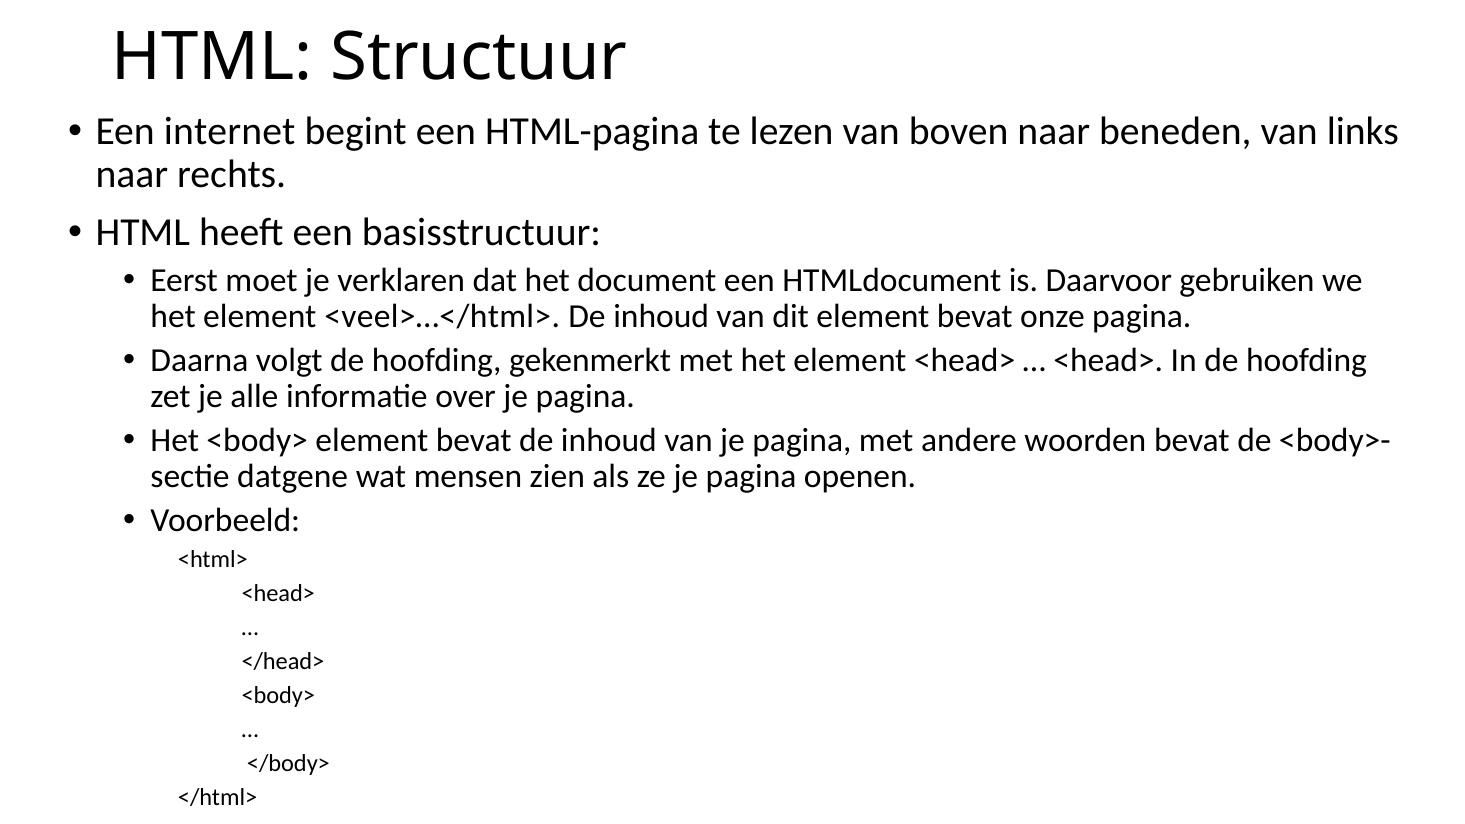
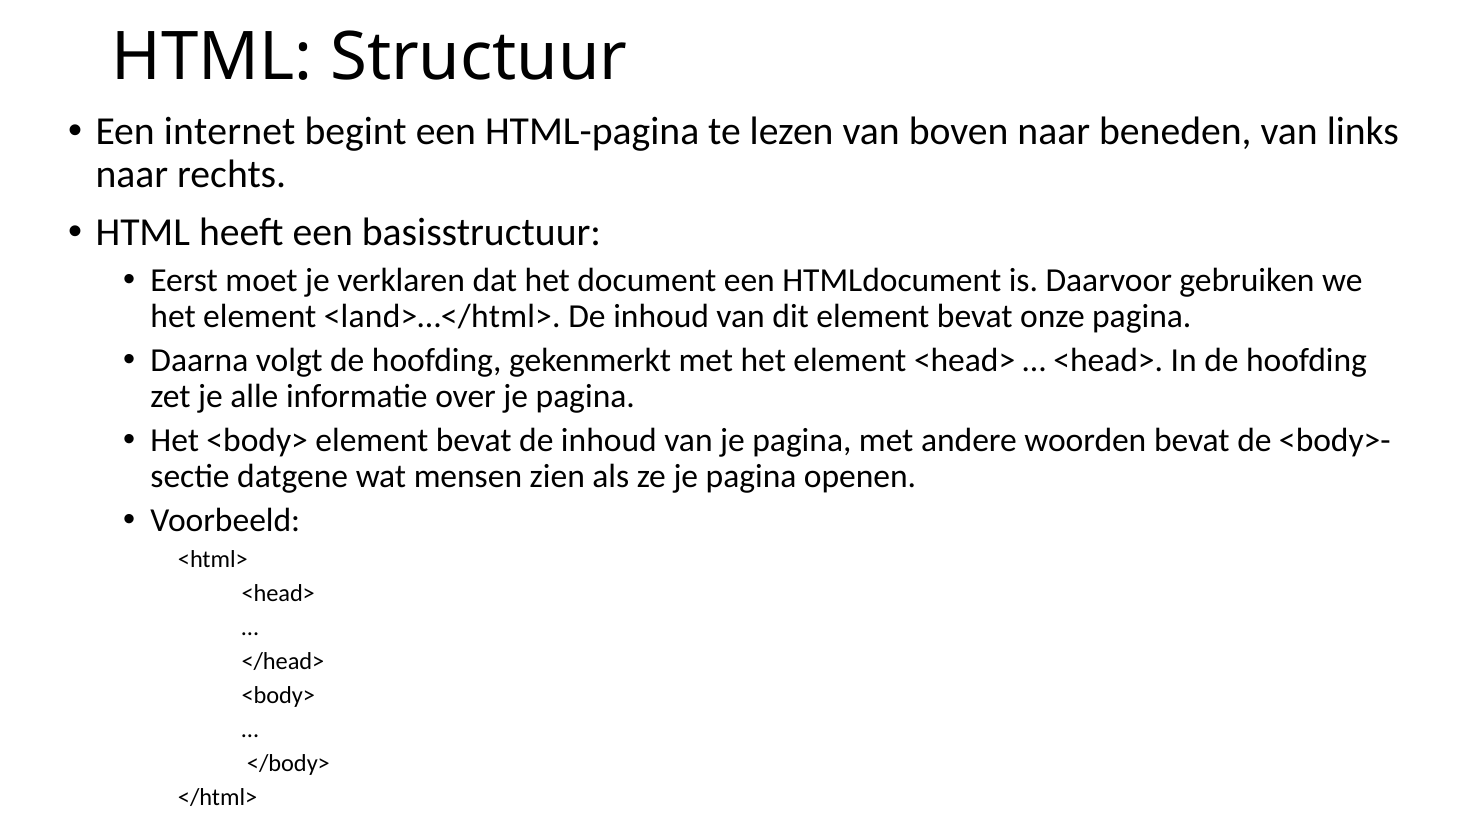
<veel>…</html>: <veel>…</html> -> <land>…</html> (442, 316)
